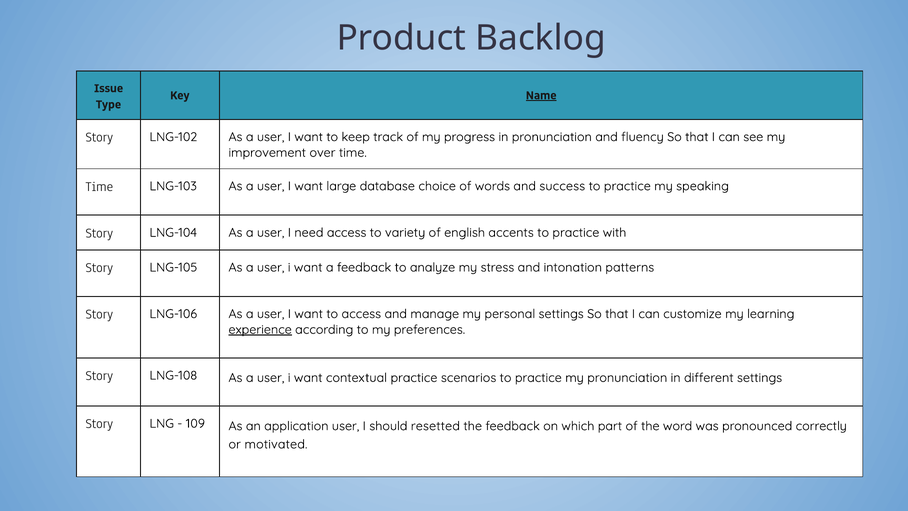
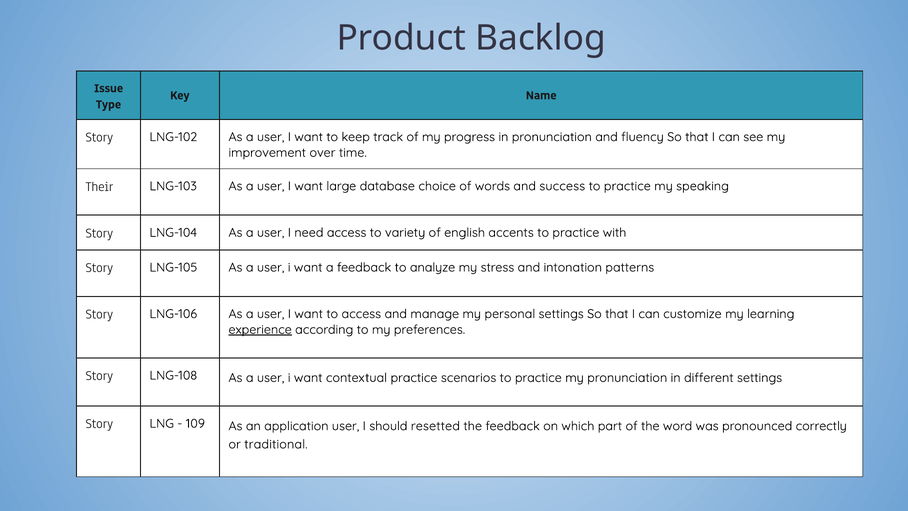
Name underline: present -> none (541, 95)
Time: Time -> Their (99, 186)
motivated: motivated -> traditional (276, 444)
